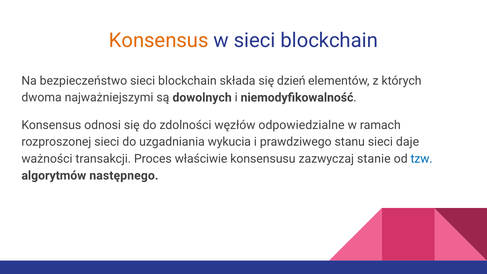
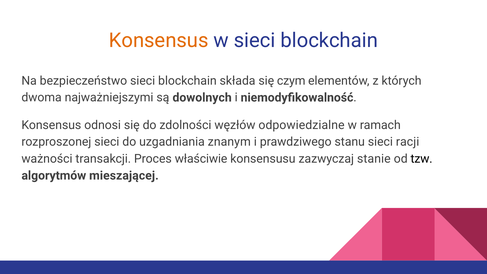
dzień: dzień -> czym (291, 81)
wykucia: wykucia -> znanym (229, 142)
daje: daje -> racji (408, 142)
tzw colour: blue -> black (422, 159)
następnego: następnego -> mieszającej (124, 176)
